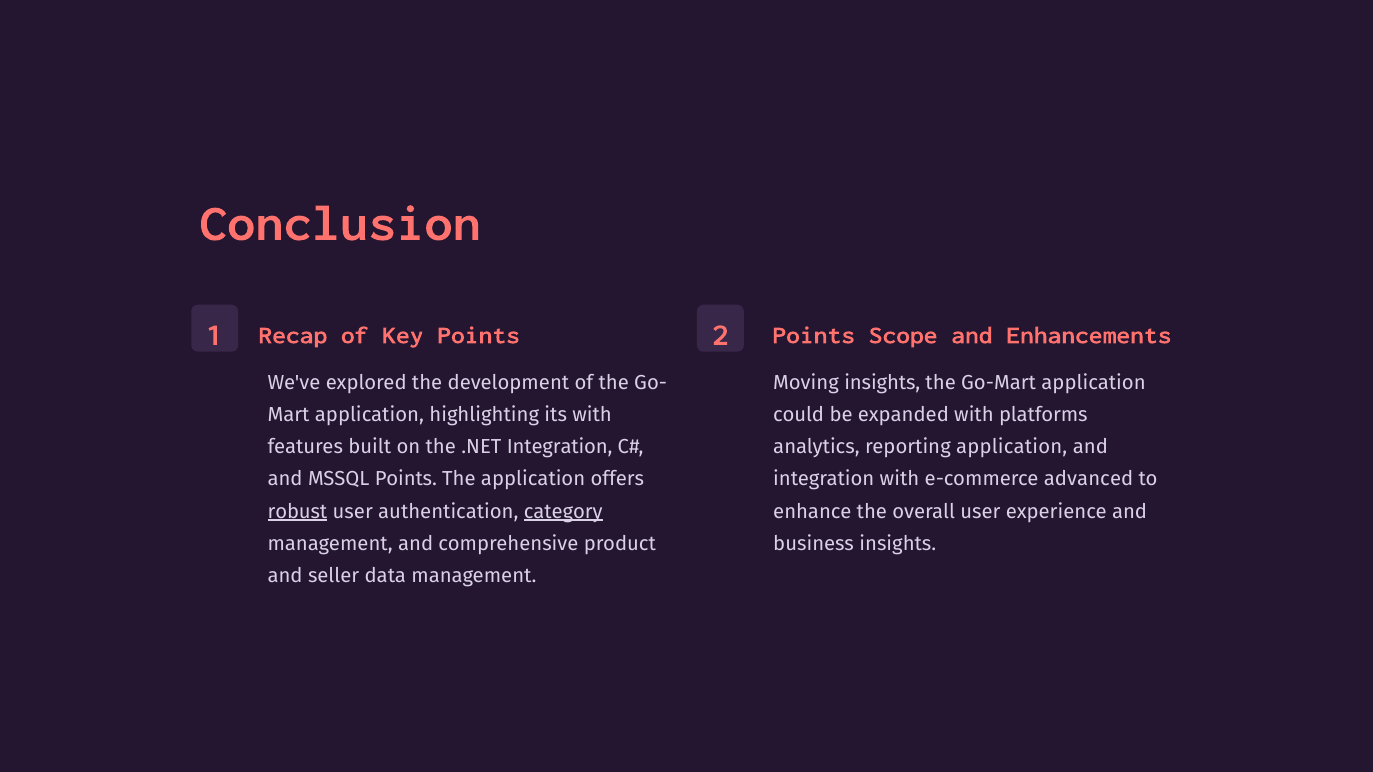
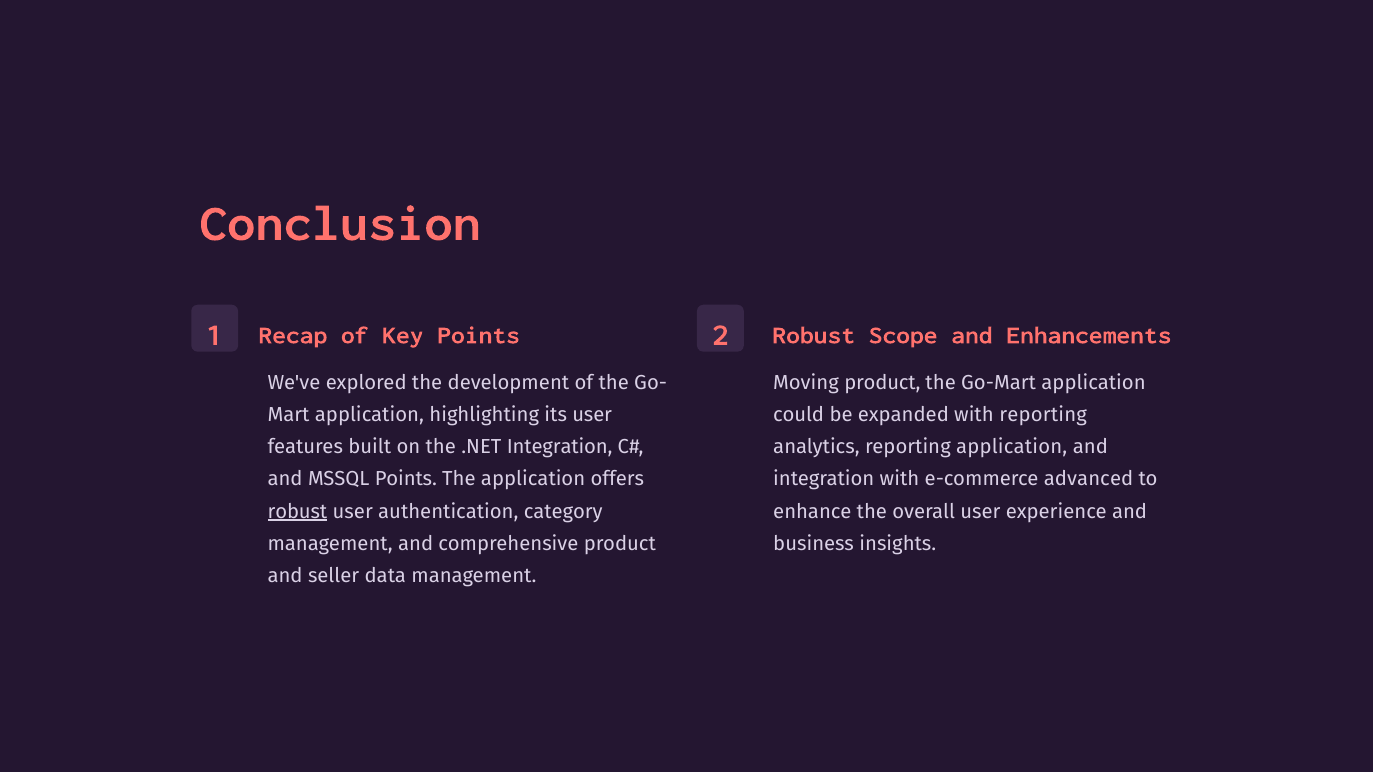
2 Points: Points -> Robust (814, 335)
Moving insights: insights -> product (882, 383)
its with: with -> user (592, 415)
with platforms: platforms -> reporting (1043, 415)
category underline: present -> none (563, 512)
